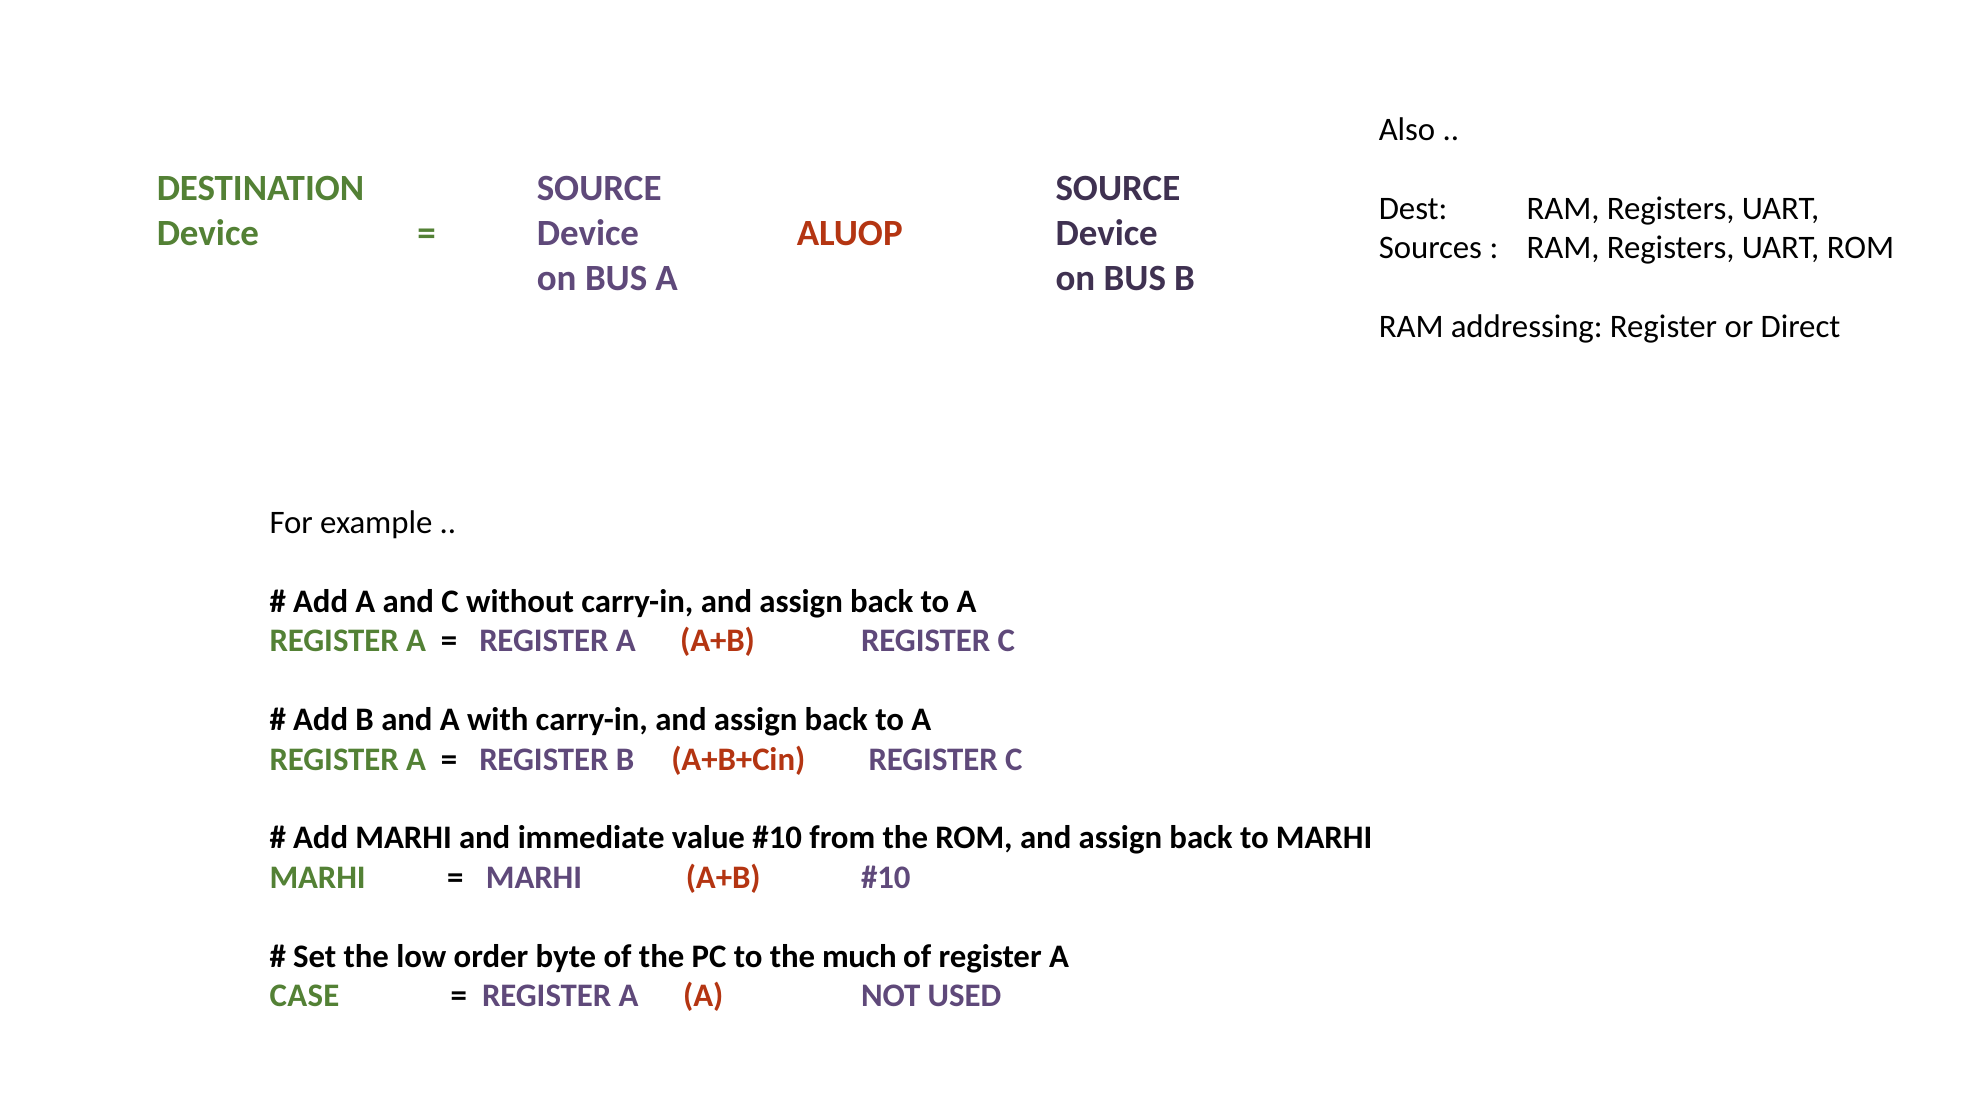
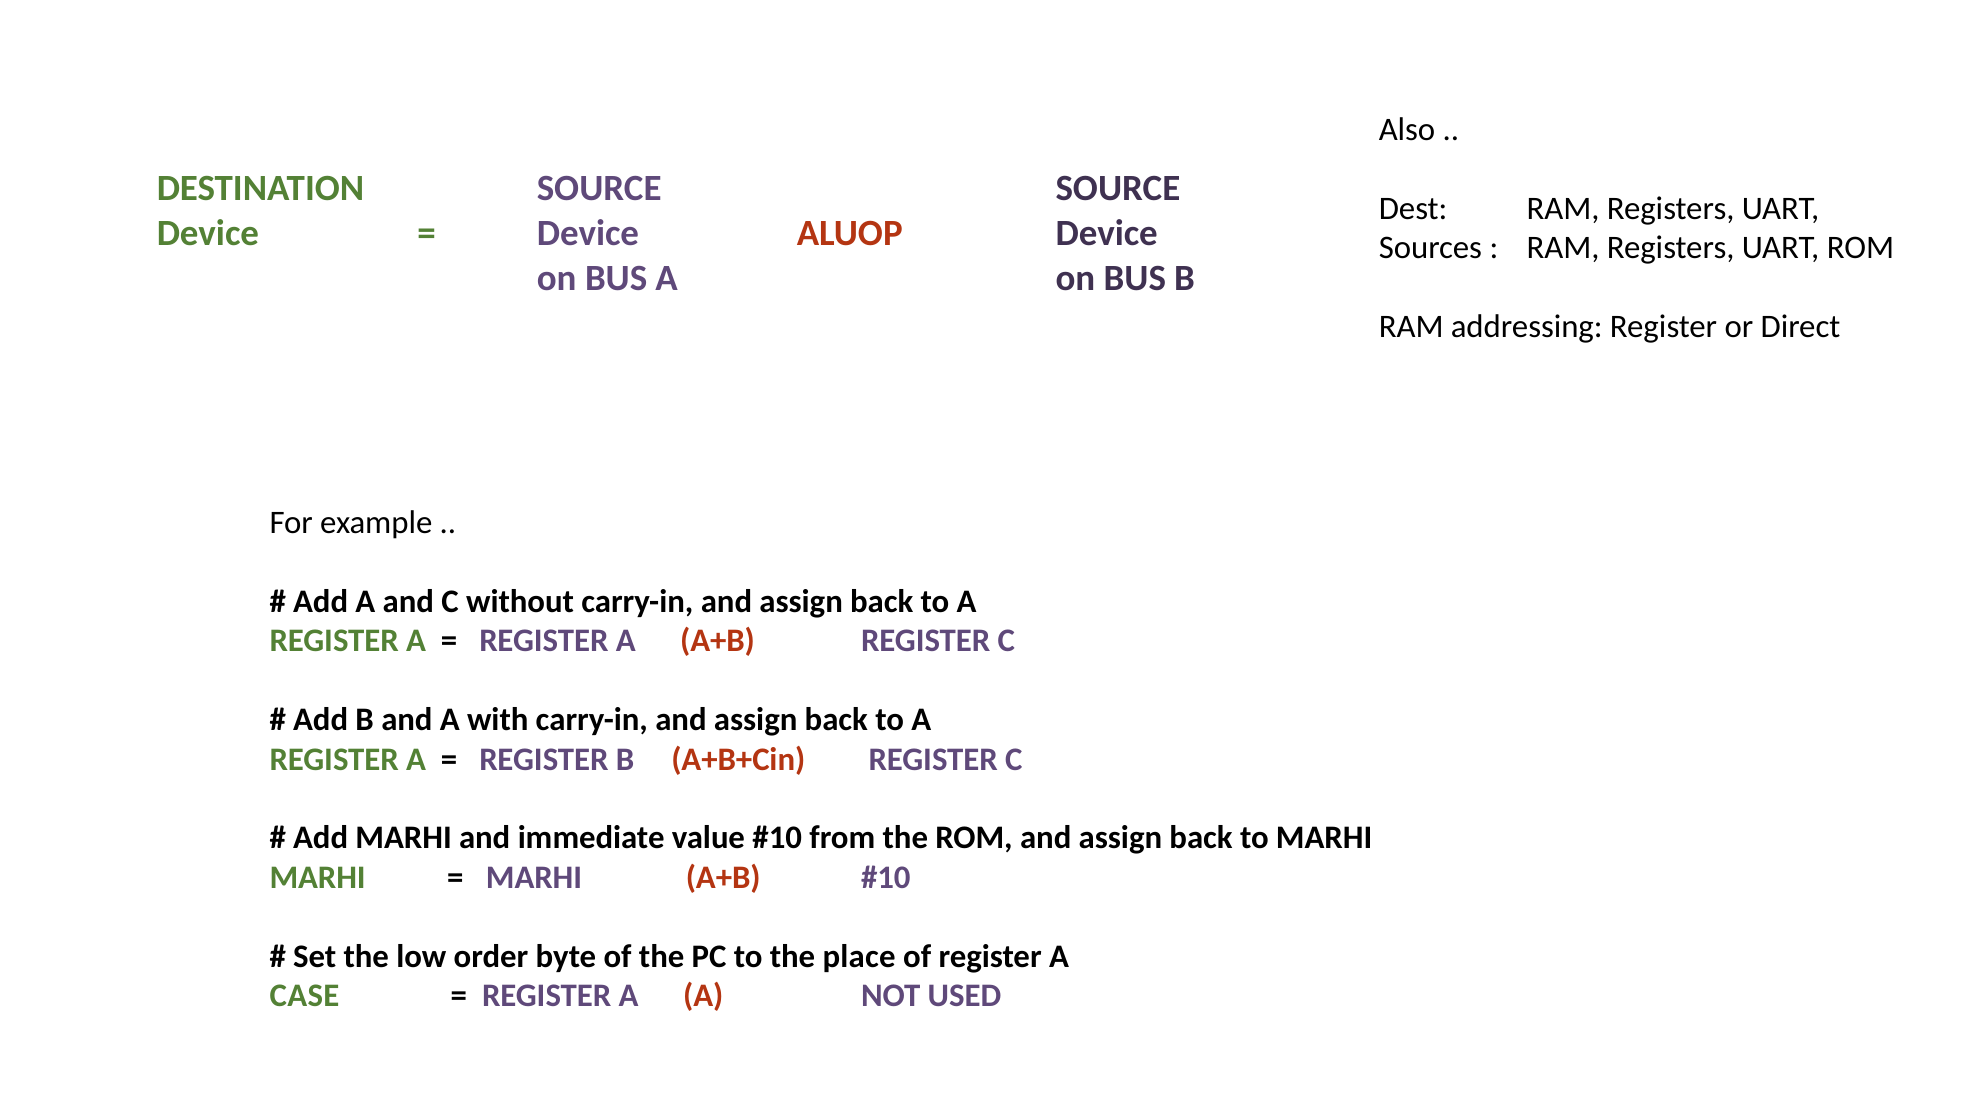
much: much -> place (859, 957)
